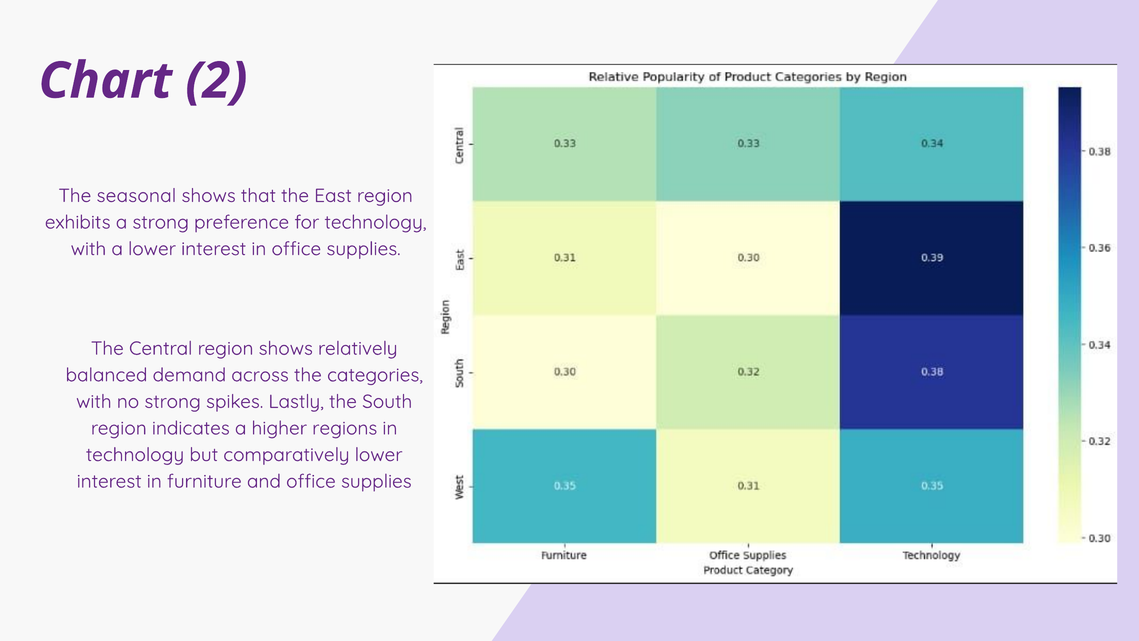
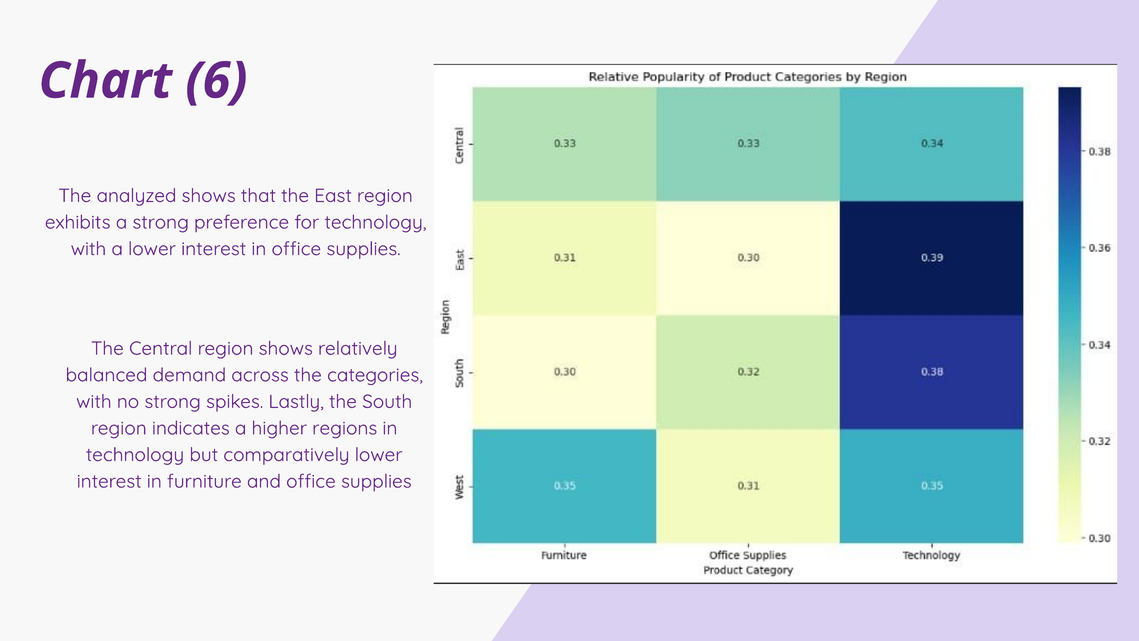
2: 2 -> 6 (216, 81)
seasonal: seasonal -> analyzed (137, 196)
